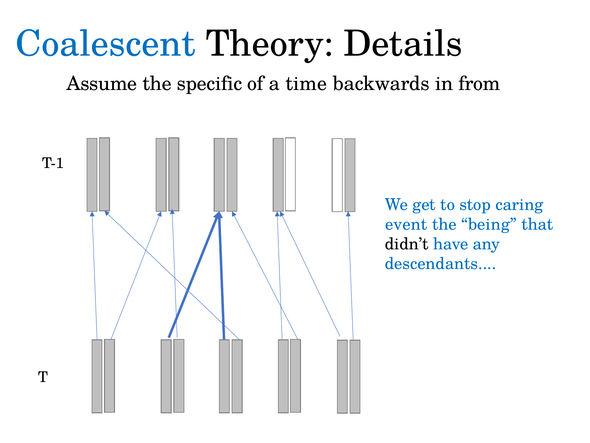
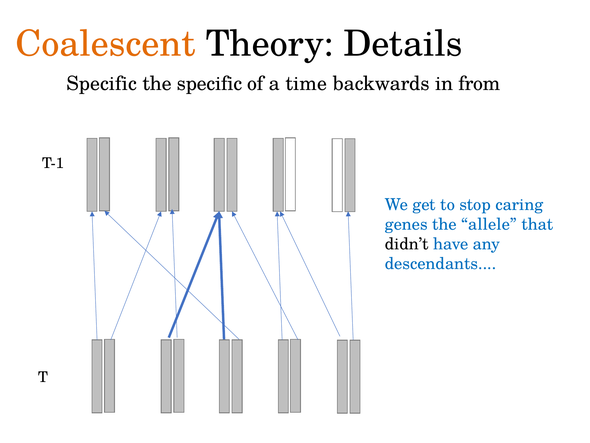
Coalescent colour: blue -> orange (106, 44)
Assume: Assume -> Specific (102, 84)
event: event -> genes (406, 224)
being: being -> allele (489, 224)
